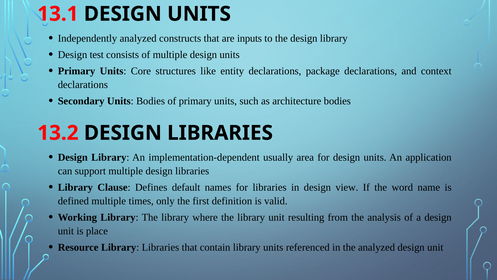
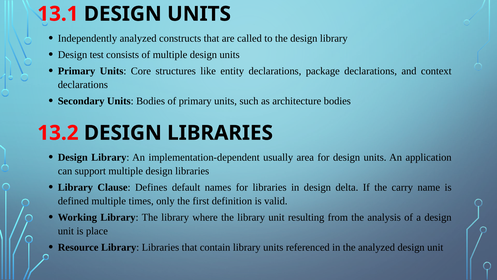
inputs: inputs -> called (249, 38)
view: view -> delta (347, 187)
word: word -> carry (402, 187)
